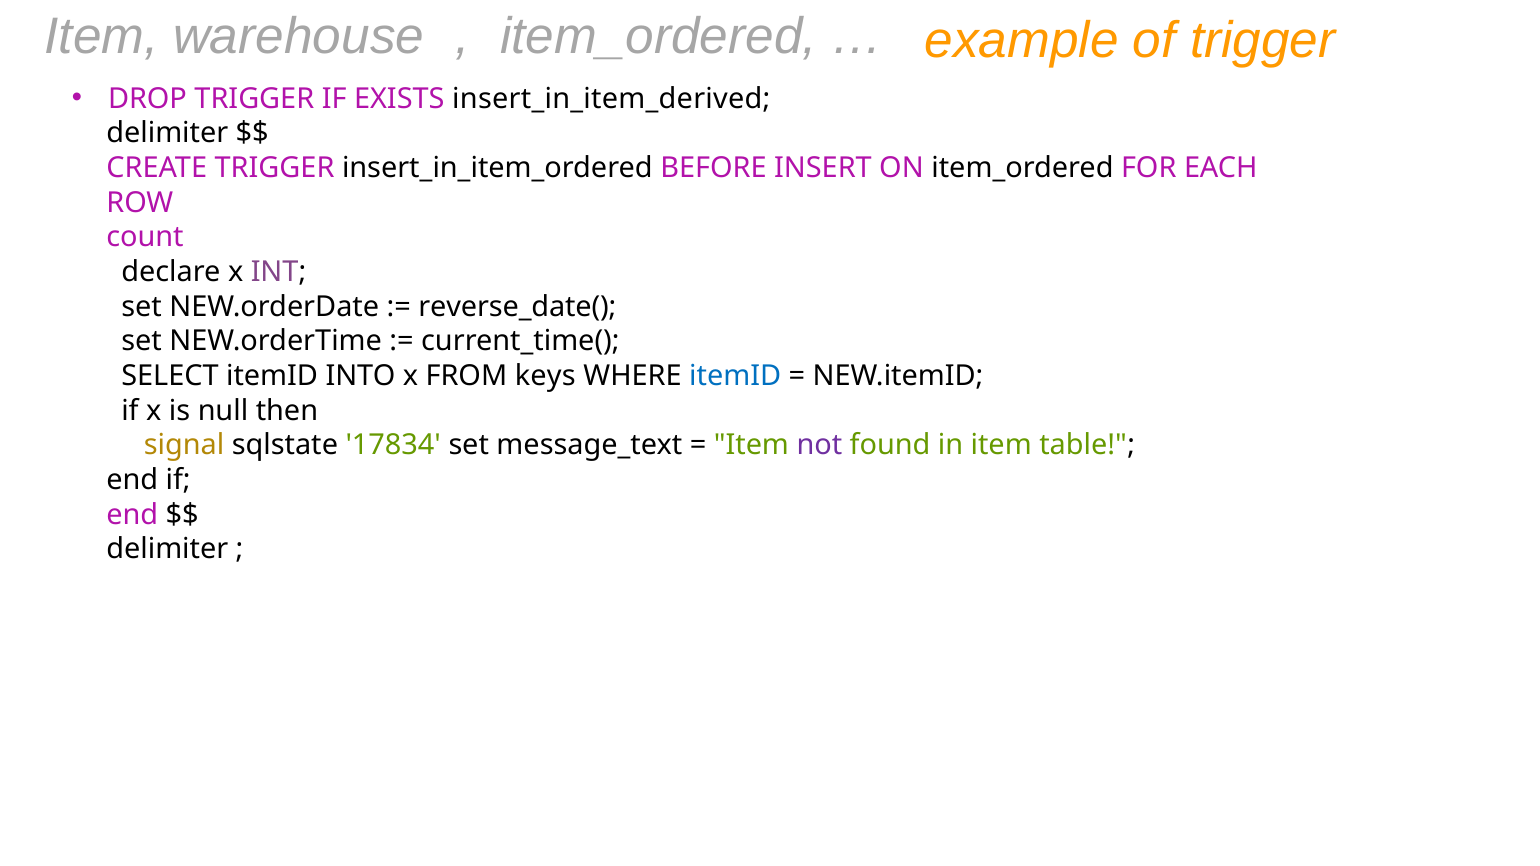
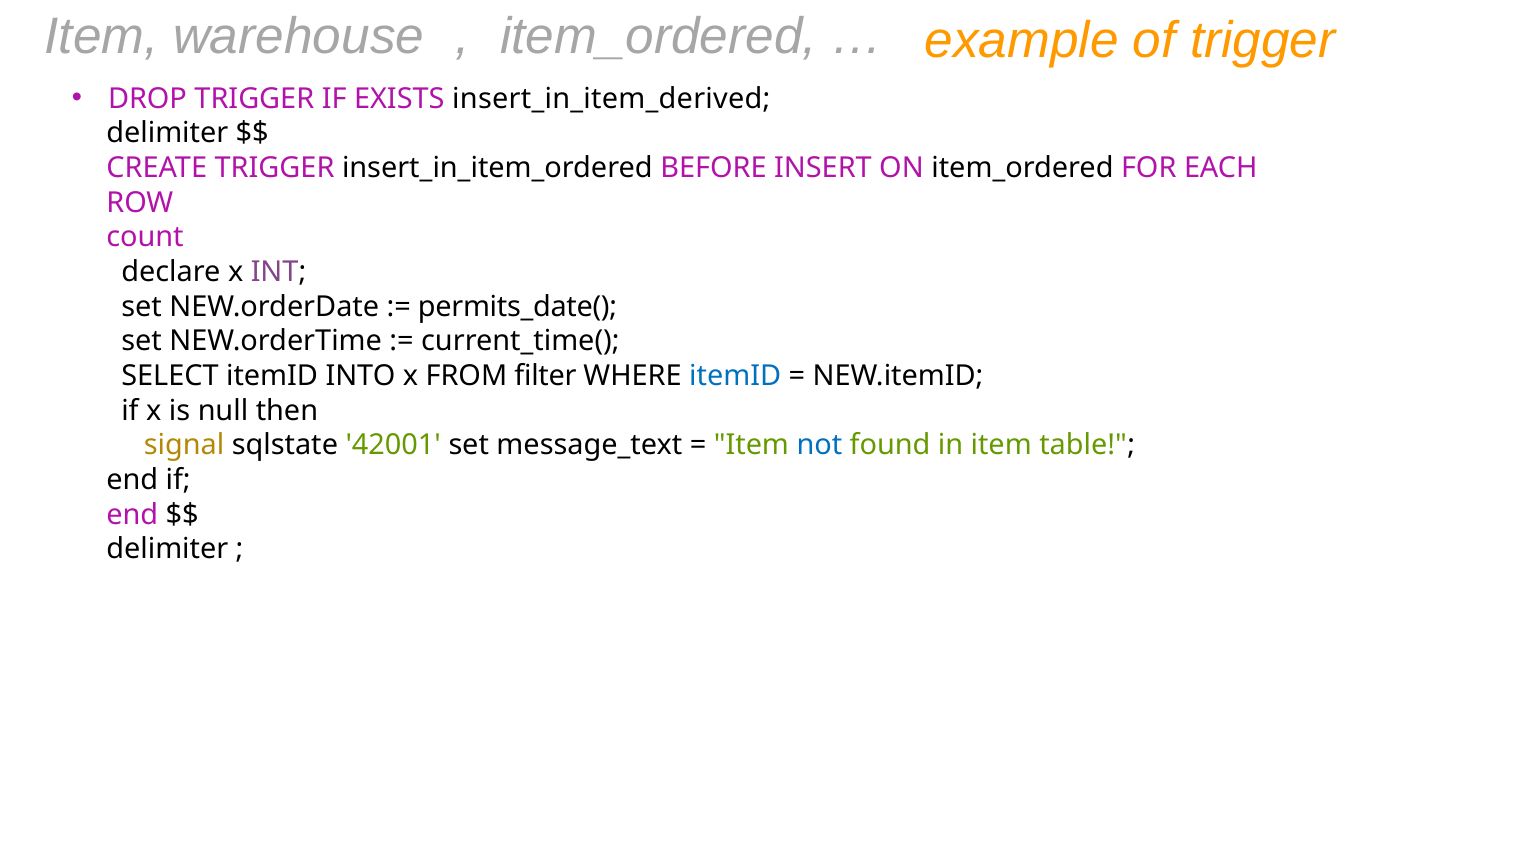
reverse_date(: reverse_date( -> permits_date( (518, 307)
keys: keys -> filter (545, 376)
17834: 17834 -> 42001 (393, 445)
not colour: purple -> blue (819, 445)
